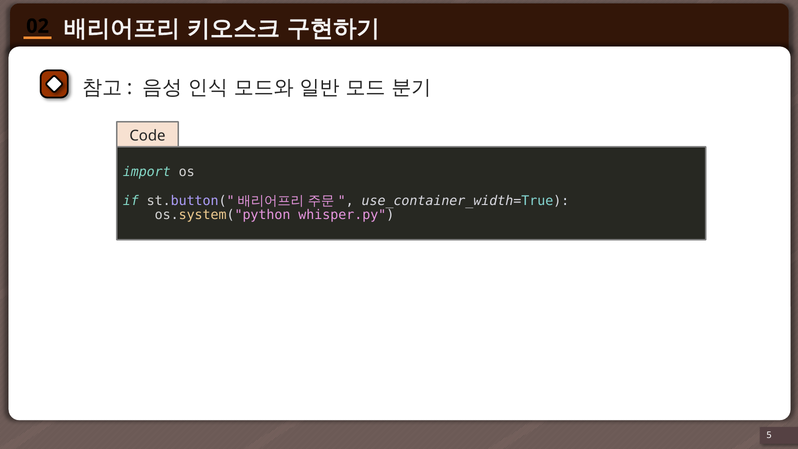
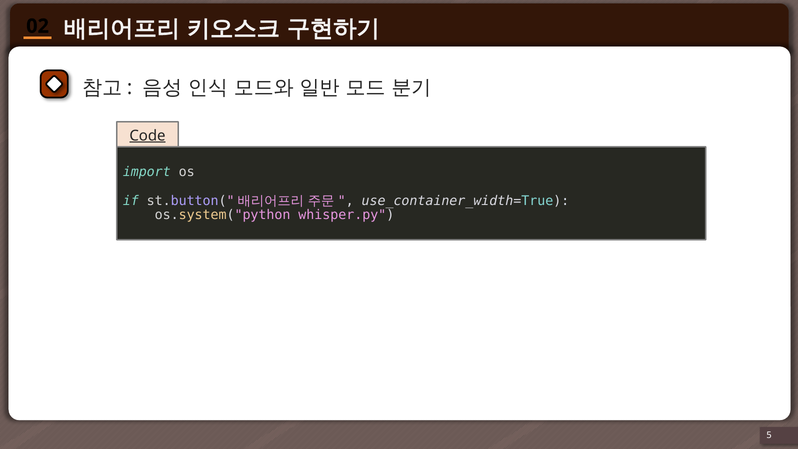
Code underline: none -> present (147, 136)
